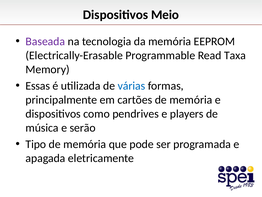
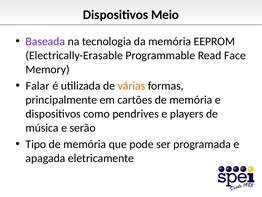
Taxa: Taxa -> Face (235, 55)
Essas: Essas -> Falar (38, 86)
várias colour: blue -> orange (131, 86)
